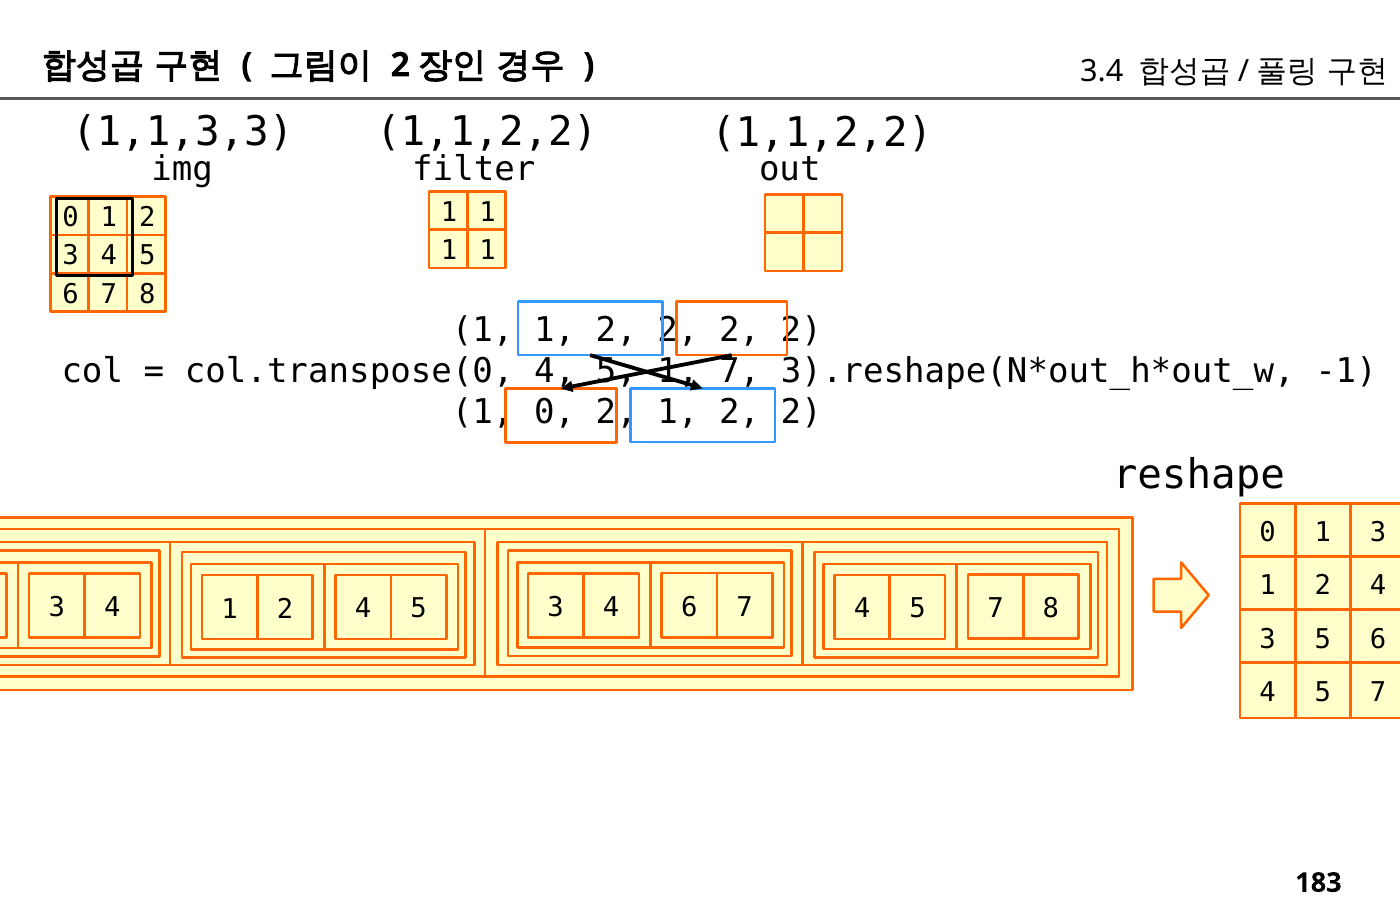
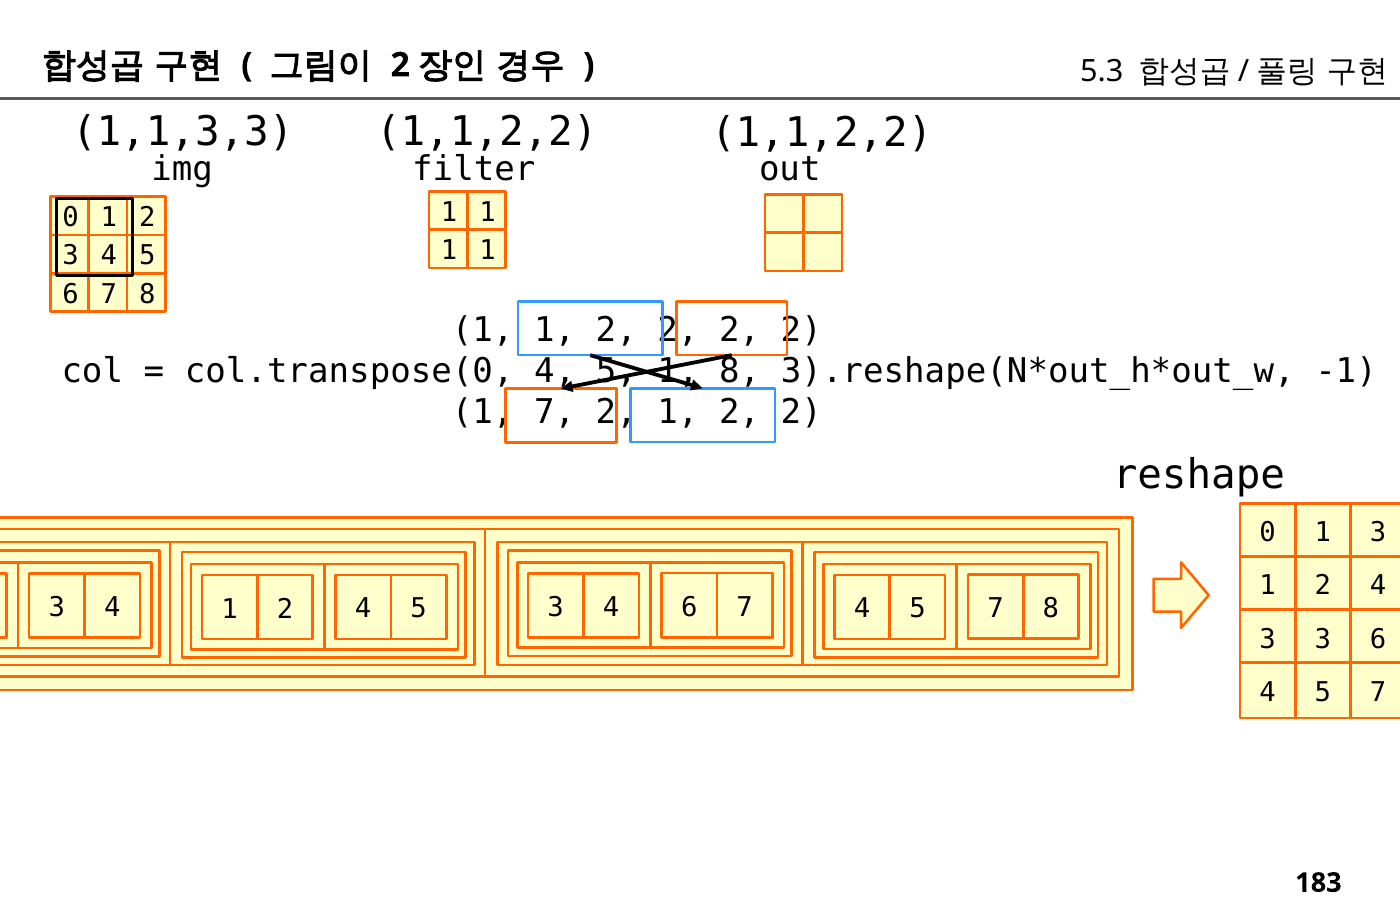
3.4: 3.4 -> 5.3 (1102, 72)
1 7: 7 -> 8 (740, 371)
1 0: 0 -> 7 (555, 412)
3 5: 5 -> 3 (1323, 639)
